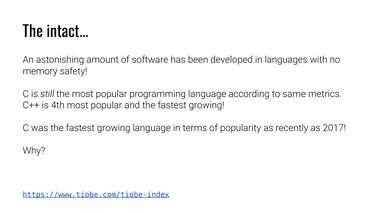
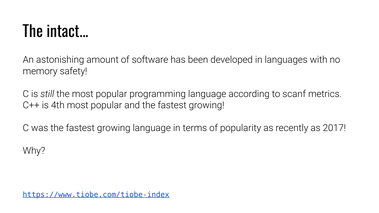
same: same -> scanf (294, 94)
